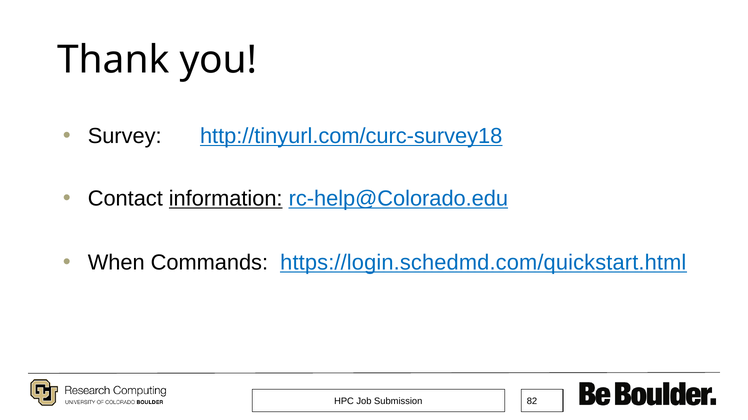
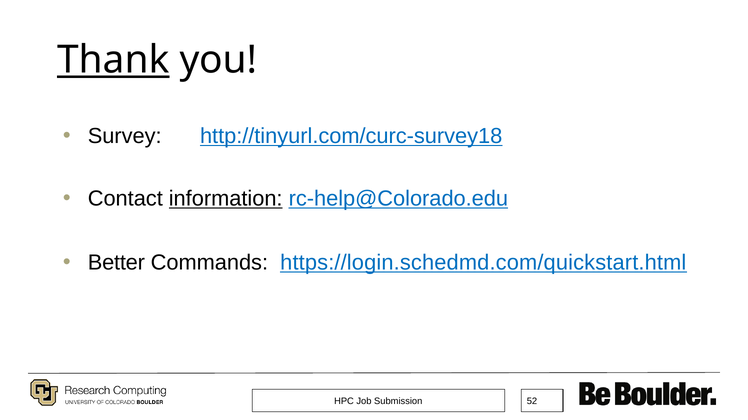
Thank underline: none -> present (113, 60)
When: When -> Better (116, 263)
82: 82 -> 52 (532, 402)
